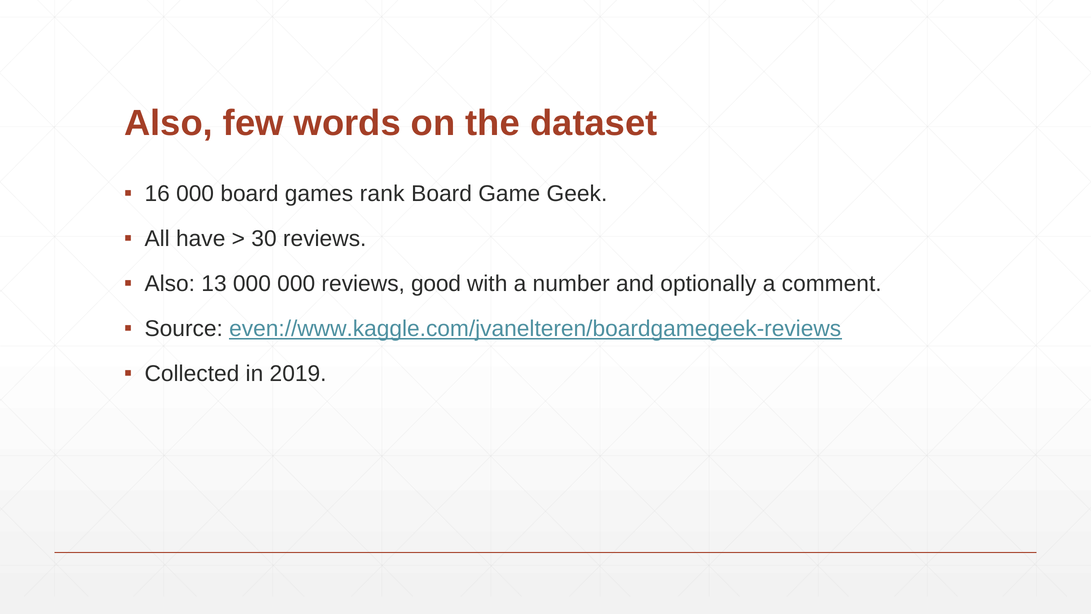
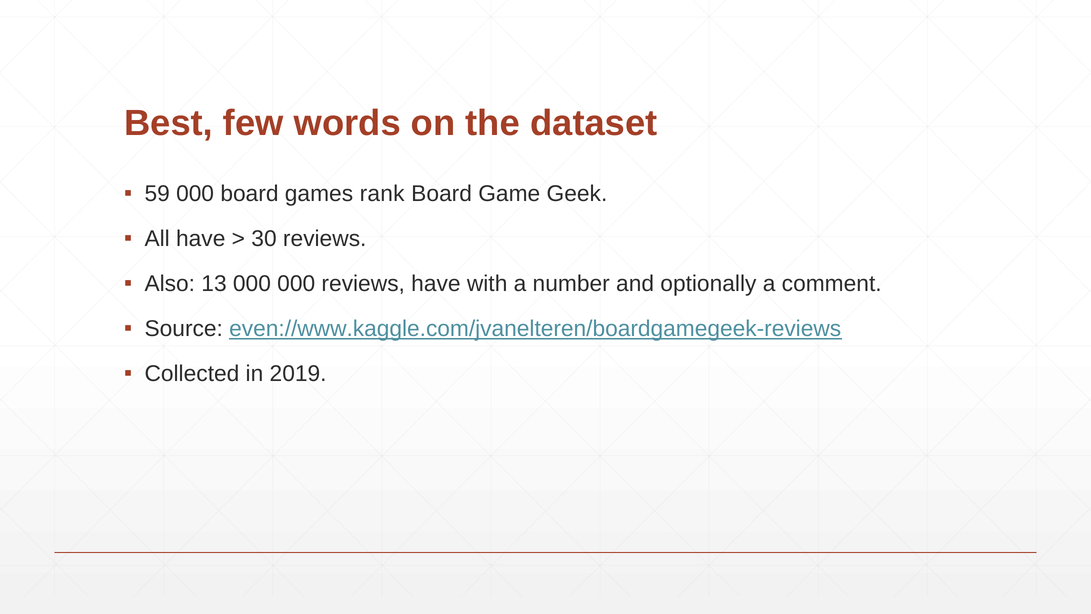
Also: Also -> Best (169, 123)
16: 16 -> 59 (157, 194)
reviews good: good -> have (436, 284)
